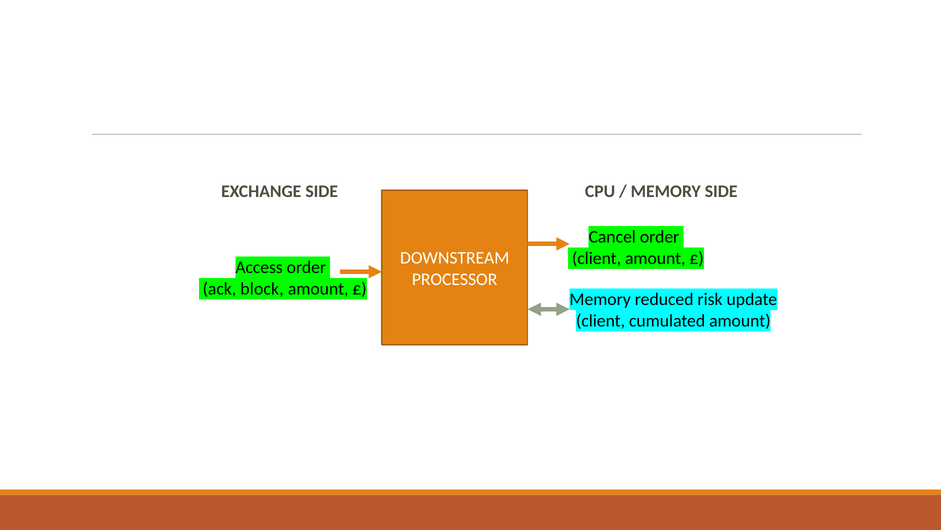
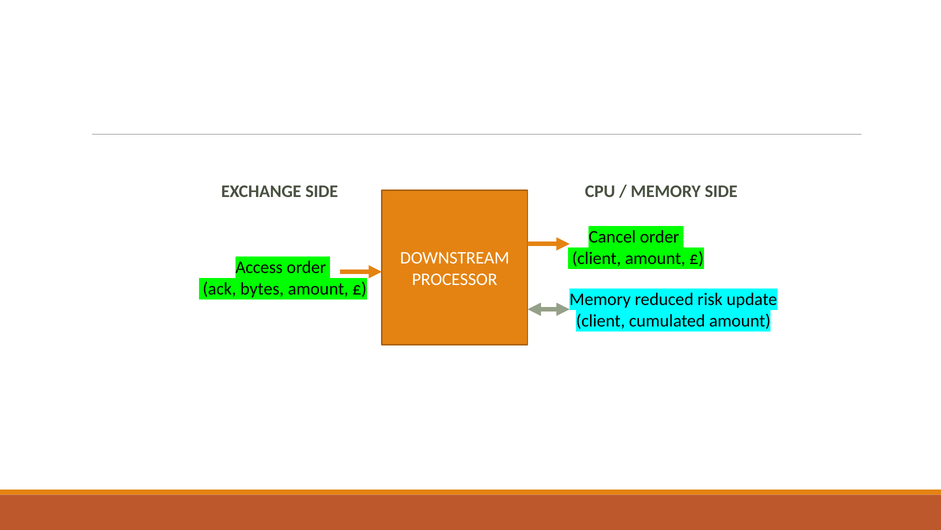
block: block -> bytes (262, 288)
